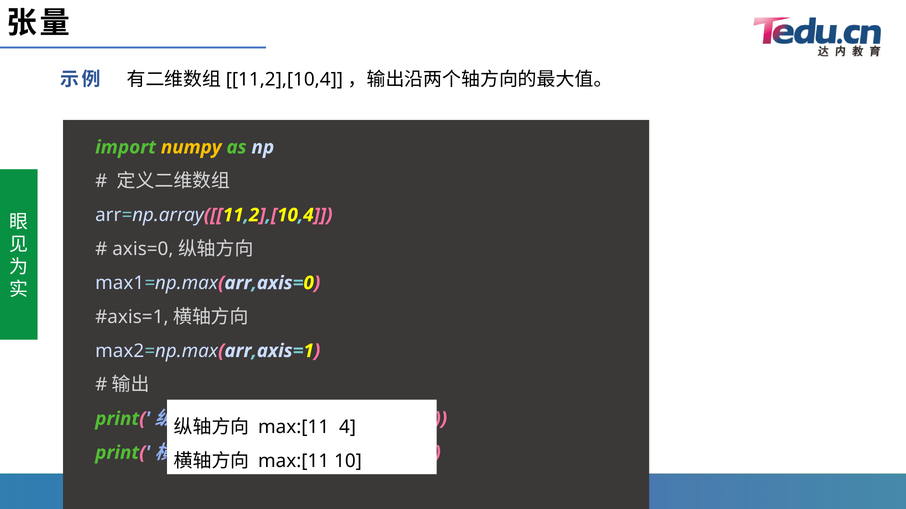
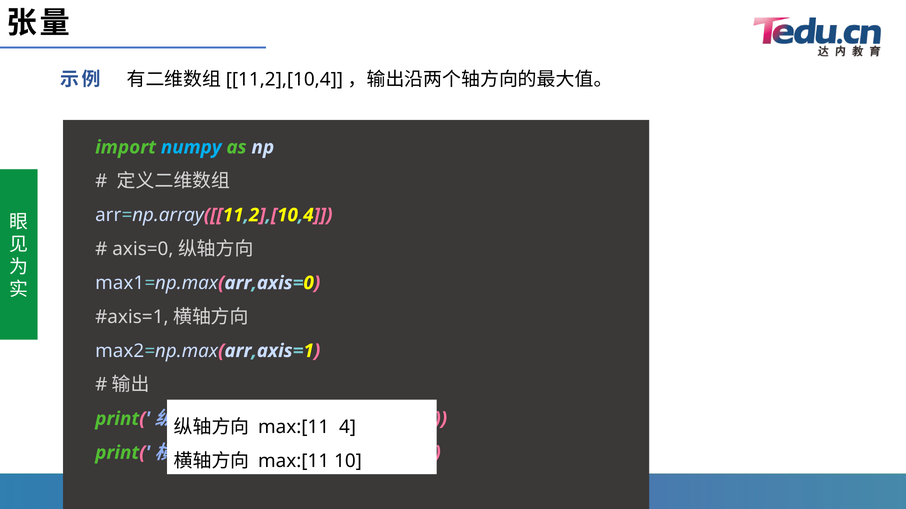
numpy colour: yellow -> light blue (191, 147)
